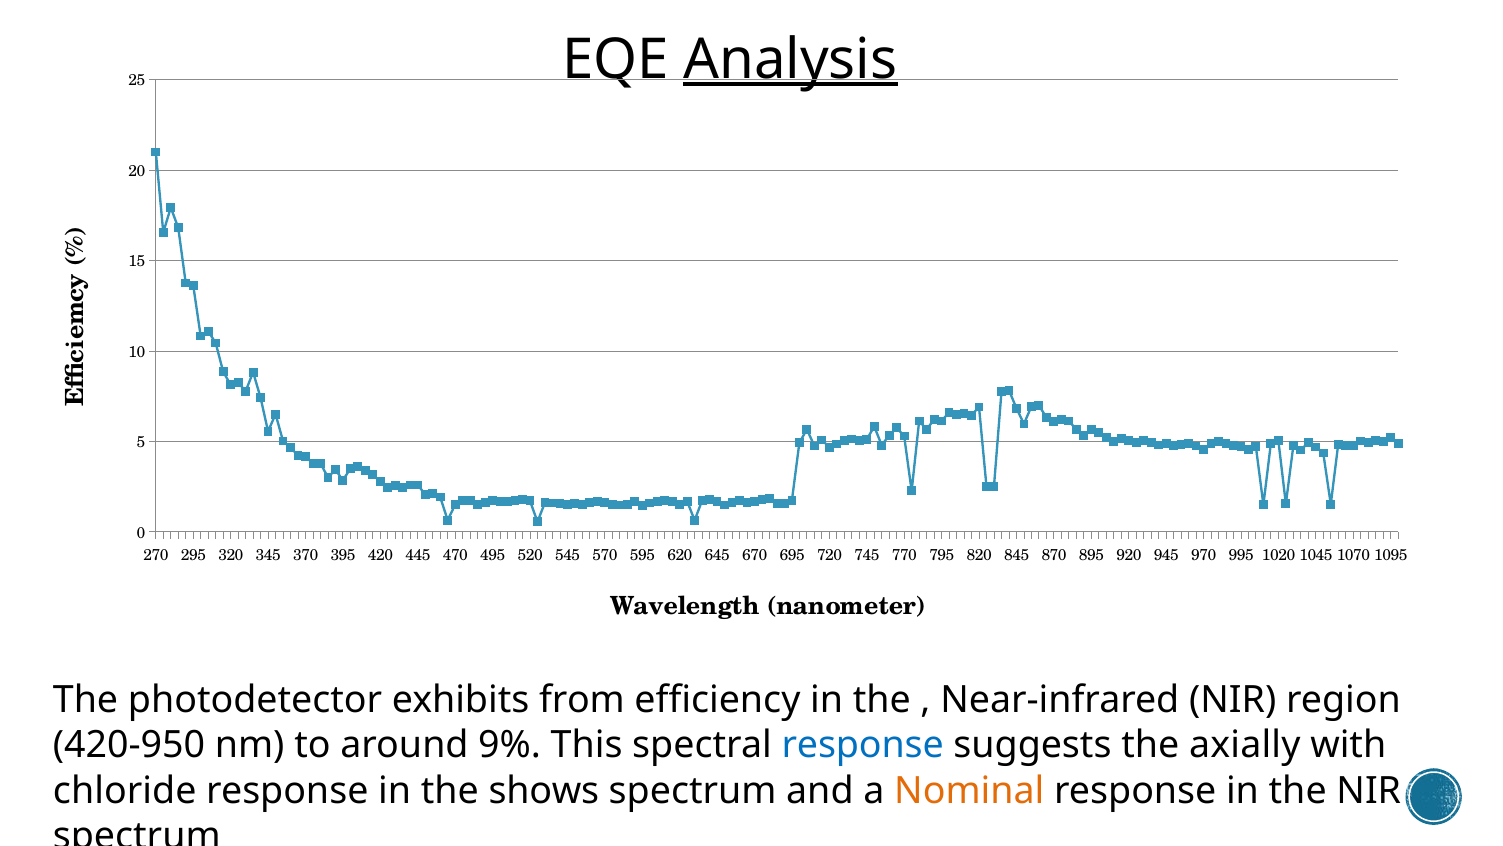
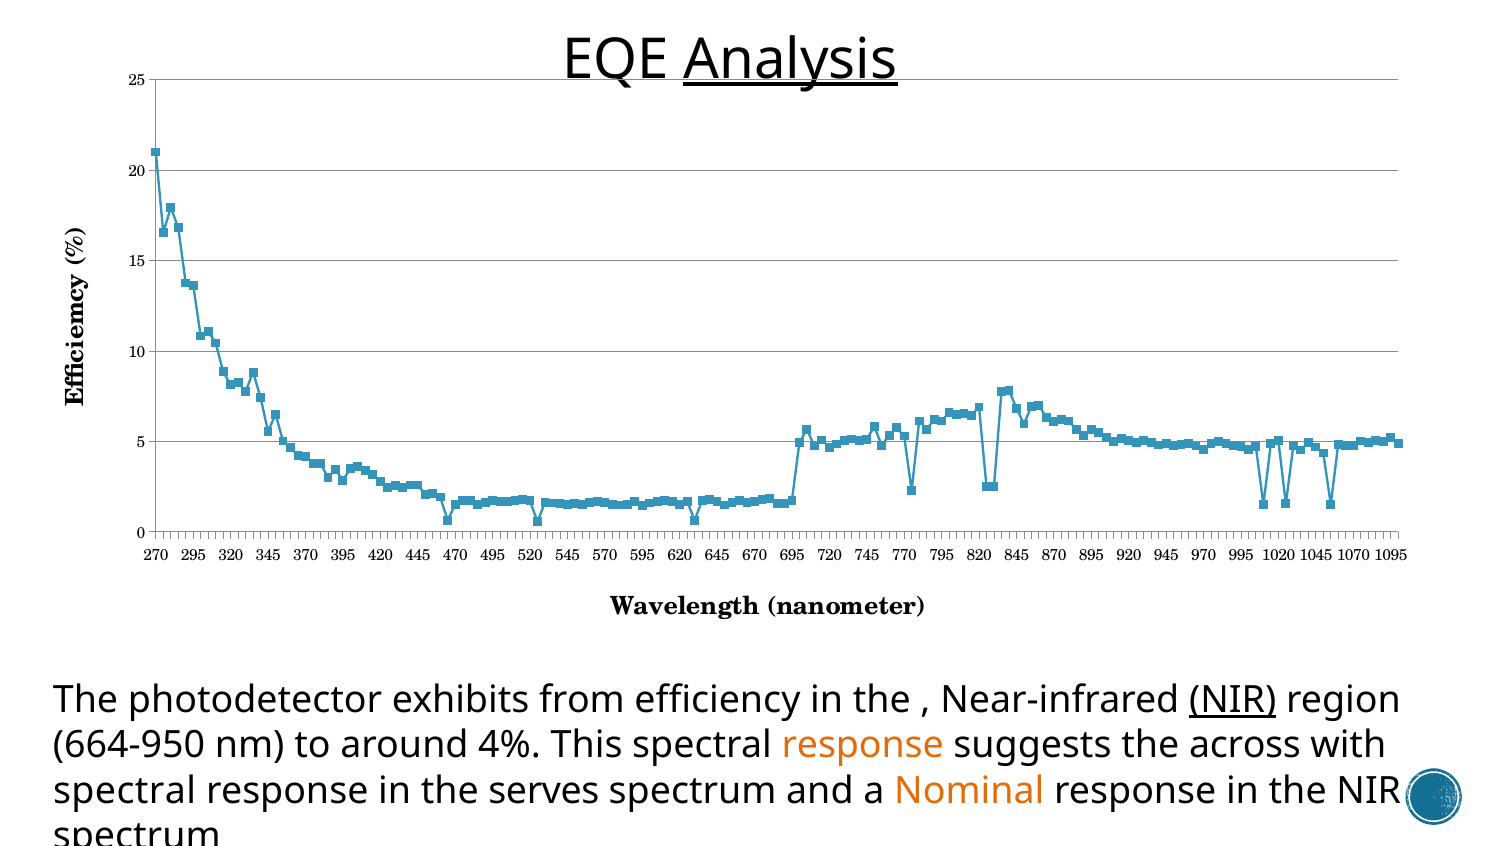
NIR underline: none -> present (1233, 700)
420-950: 420-950 -> 664-950 (129, 745)
9%: 9% -> 4% (510, 745)
response colour: blue -> orange (863, 745)
axially: axially -> across (1245, 745)
chloride: chloride -> spectral (125, 790)
shows: shows -> serves (544, 790)
